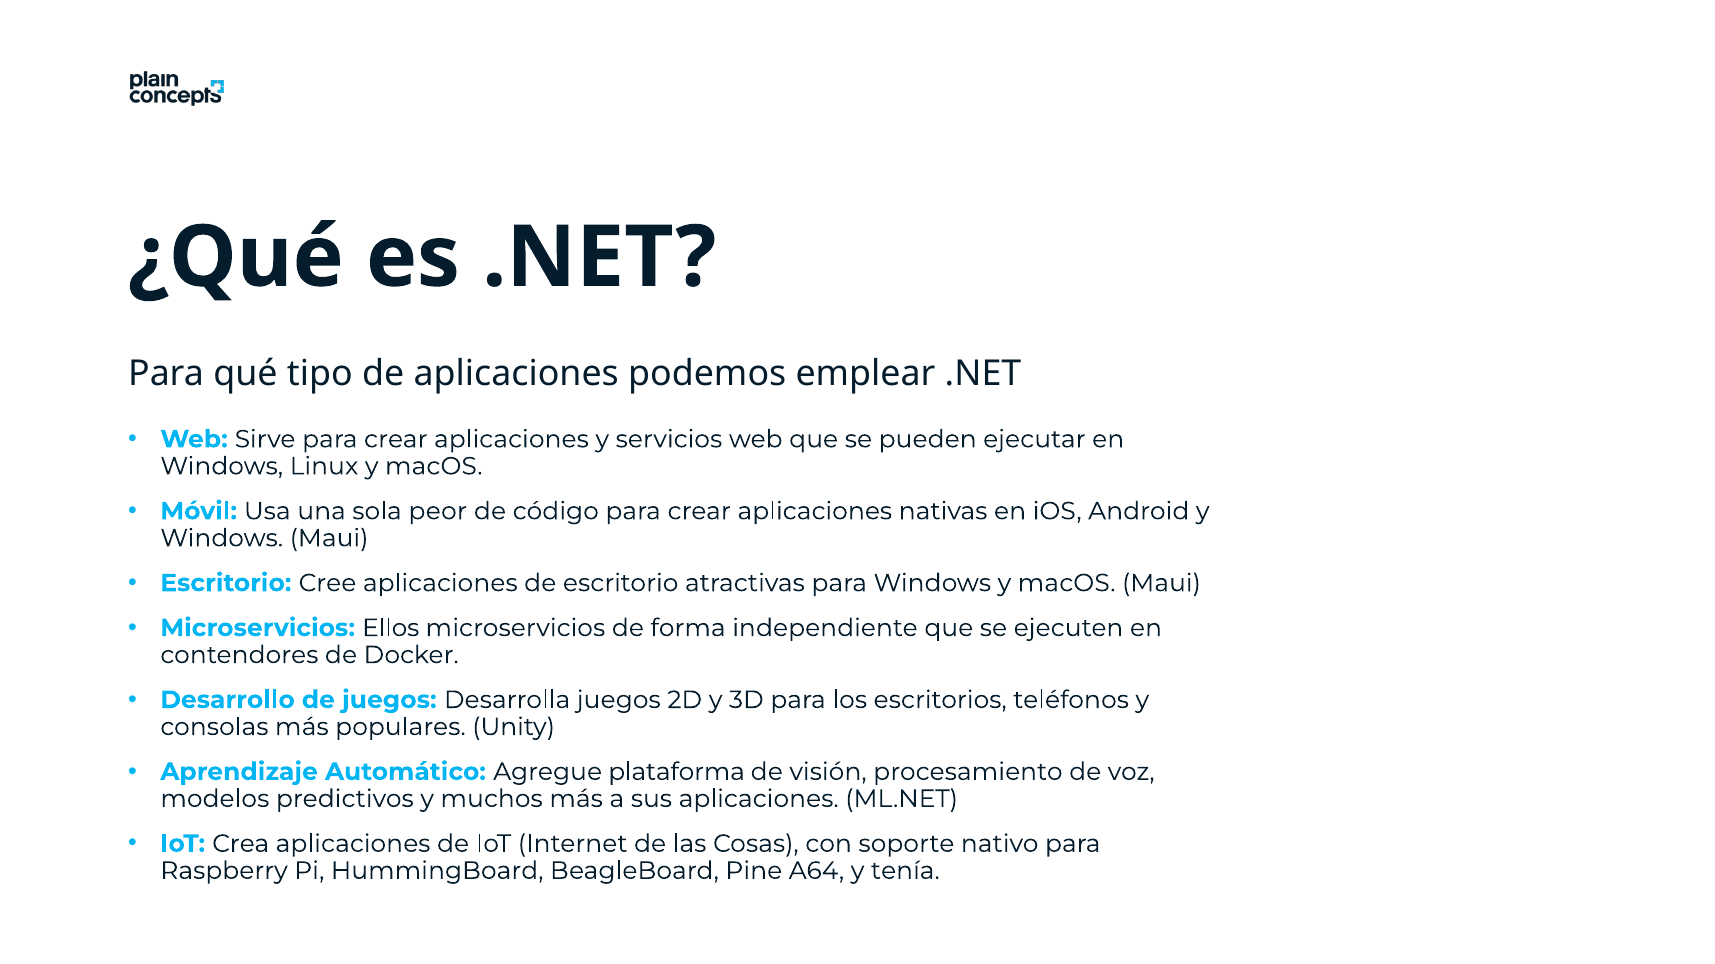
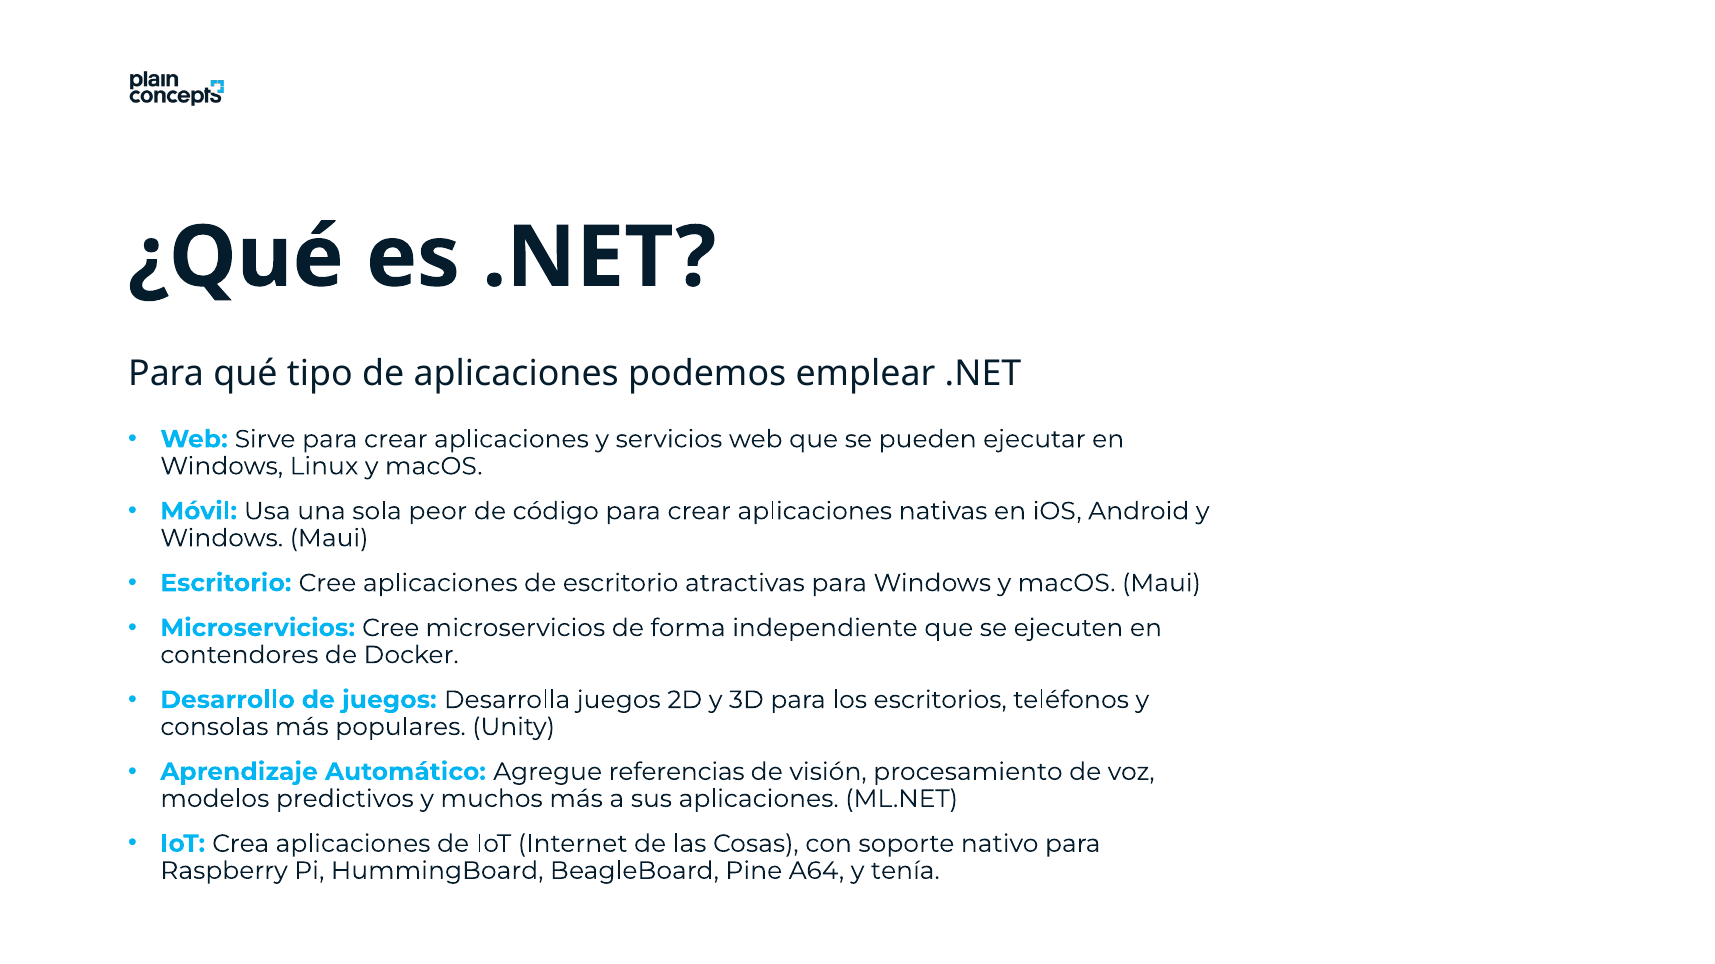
Microservicios Ellos: Ellos -> Cree (391, 628)
plataforma: plataforma -> referencias (677, 772)
